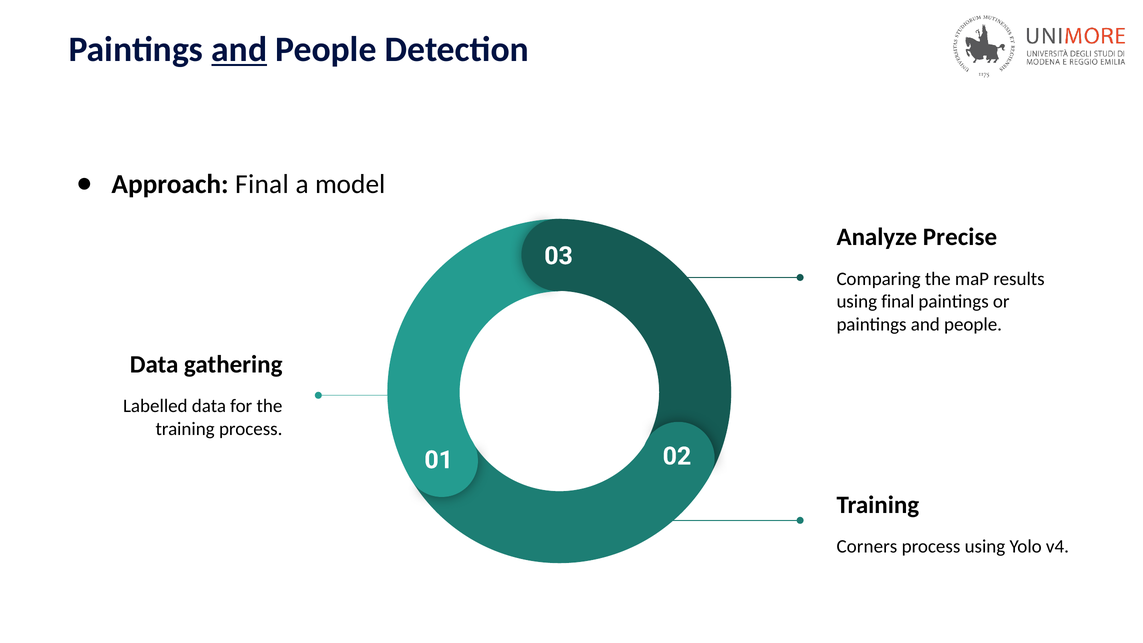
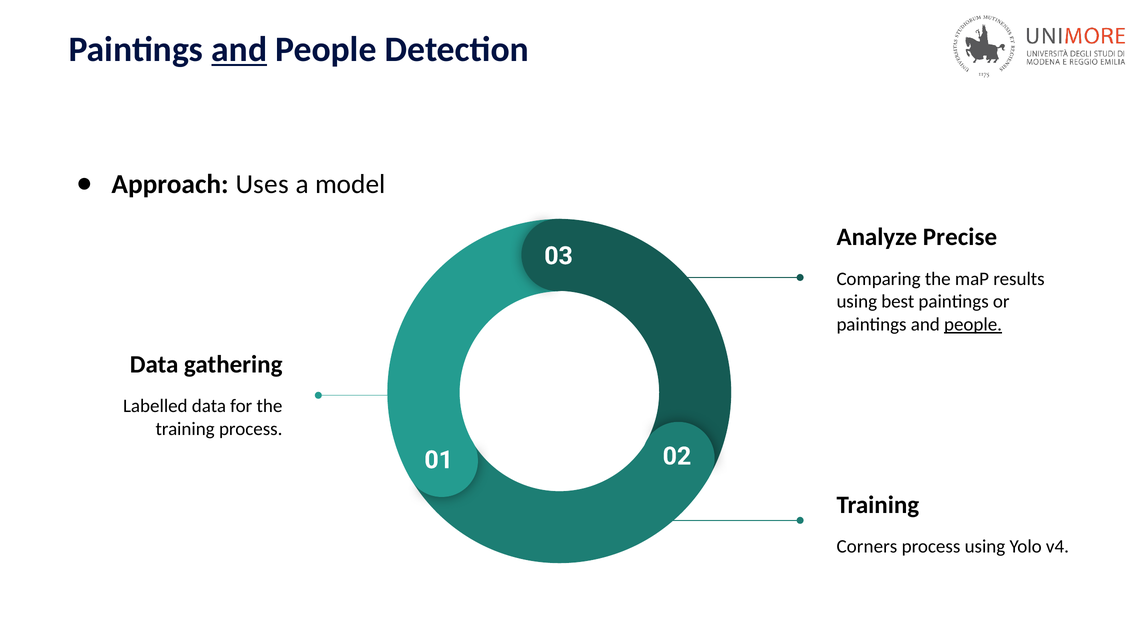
Approach Final: Final -> Uses (262, 184)
using final: final -> best (898, 302)
people underline: none -> present (973, 324)
